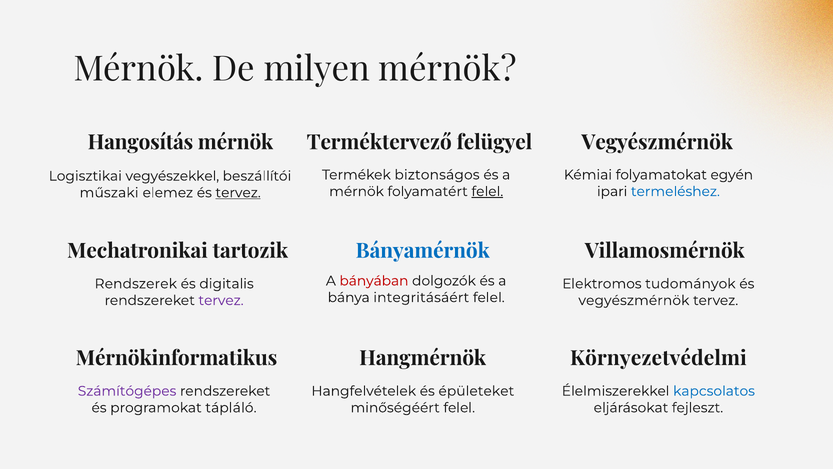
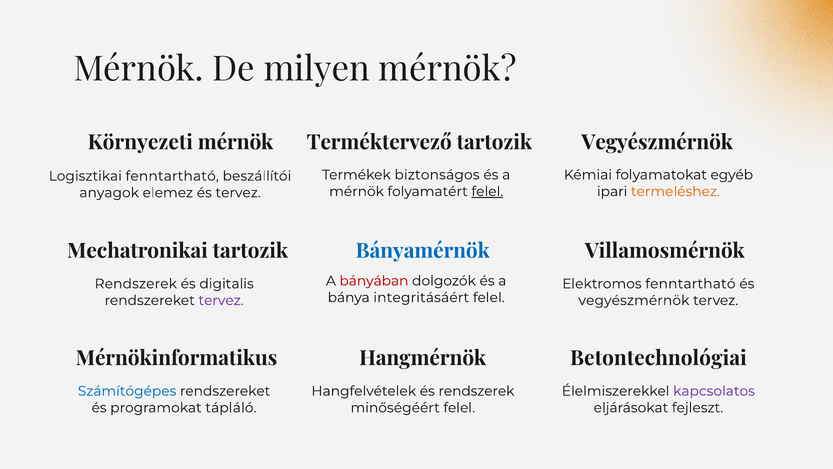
Hangosítás: Hangosítás -> Környezeti (140, 142)
Terméktervező felügyel: felügyel -> tartozik (494, 142)
egyén: egyén -> egyéb (732, 175)
Logisztikai vegyészekkel: vegyészekkel -> fenntartható (172, 176)
termeléshez colour: blue -> orange (675, 191)
műszaki: műszaki -> anyagok (109, 193)
tervez underline: present -> none (238, 193)
Elektromos tudományok: tudományok -> fenntartható (690, 284)
Környezetvédelmi: Környezetvédelmi -> Betontechnológiai (658, 358)
Számítógépes colour: purple -> blue (127, 391)
és épületeket: épületeket -> rendszerek (476, 391)
kapcsolatos colour: blue -> purple (714, 391)
